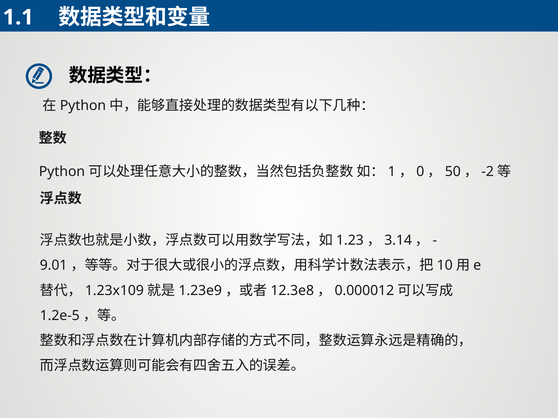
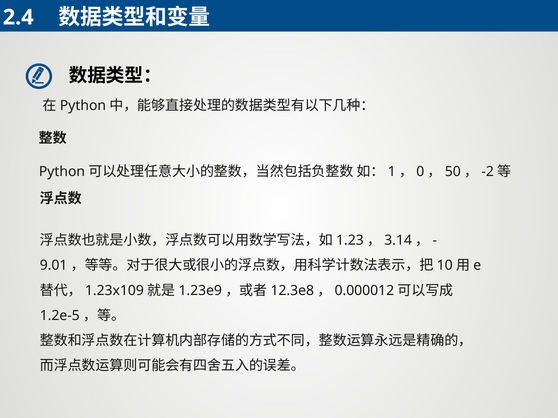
1.1: 1.1 -> 2.4 (18, 17)
